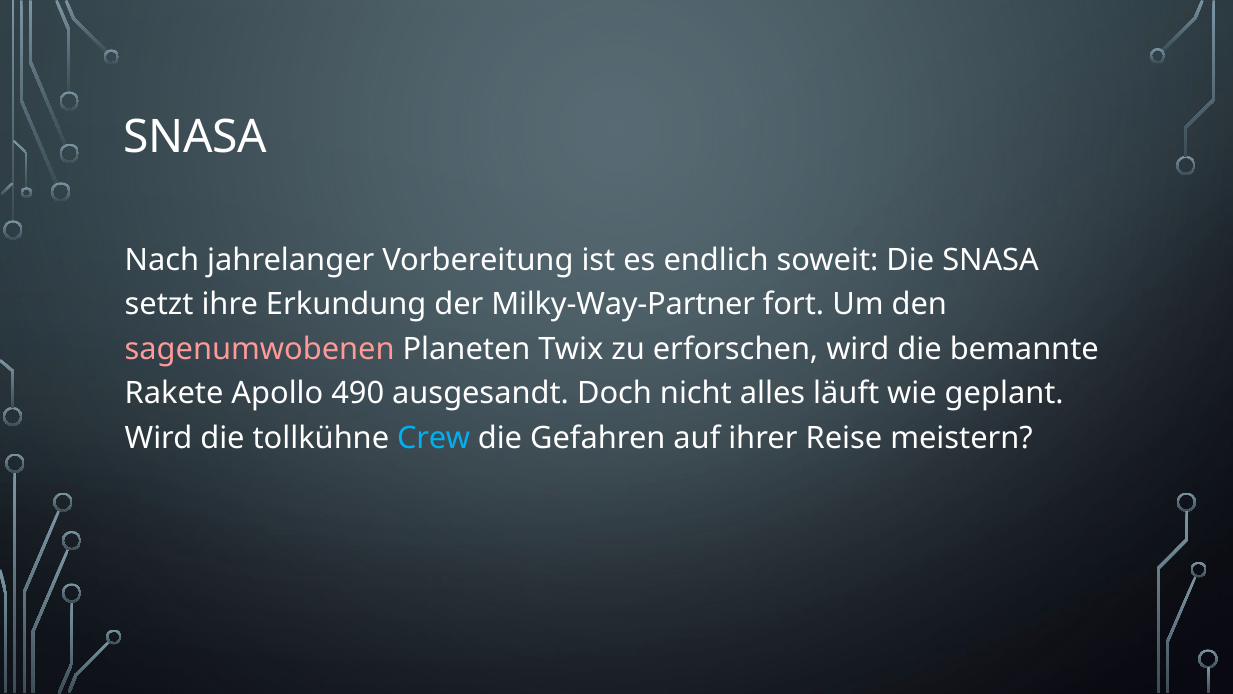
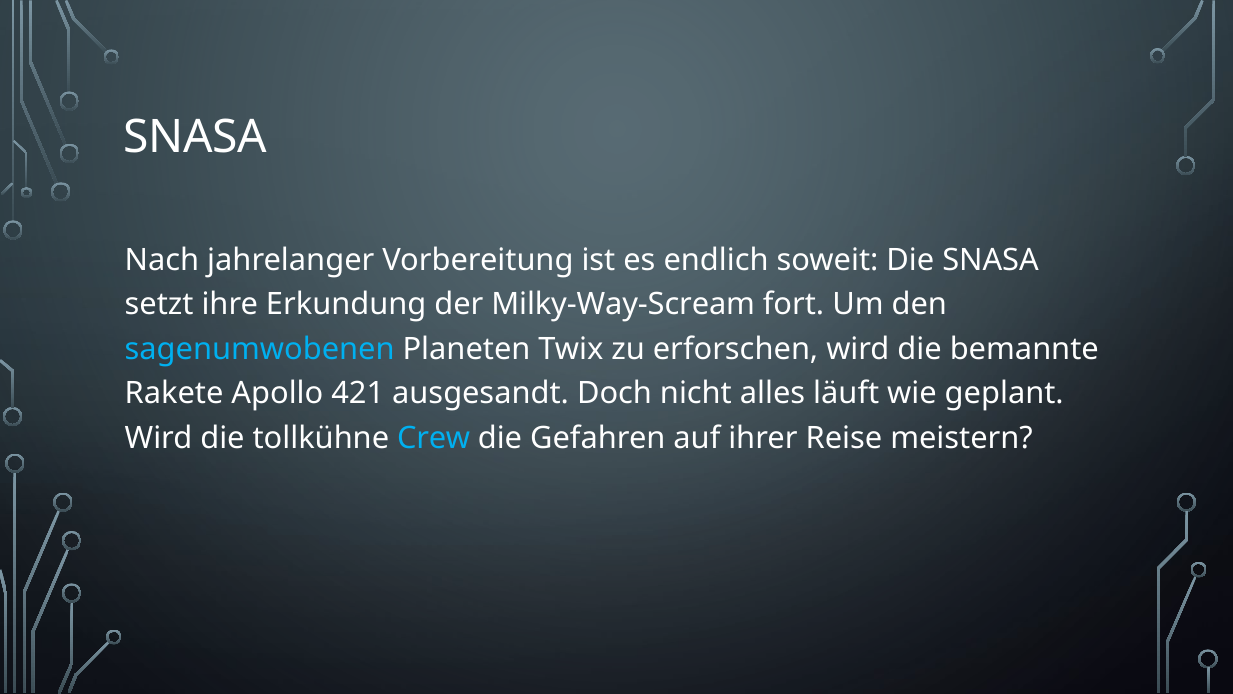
Milky-Way-Partner: Milky-Way-Partner -> Milky-Way-Scream (623, 305)
sagenumwobenen colour: pink -> light blue (260, 349)
490: 490 -> 421 (358, 393)
